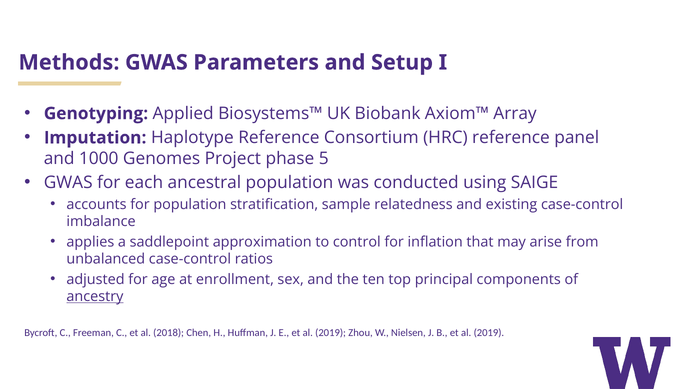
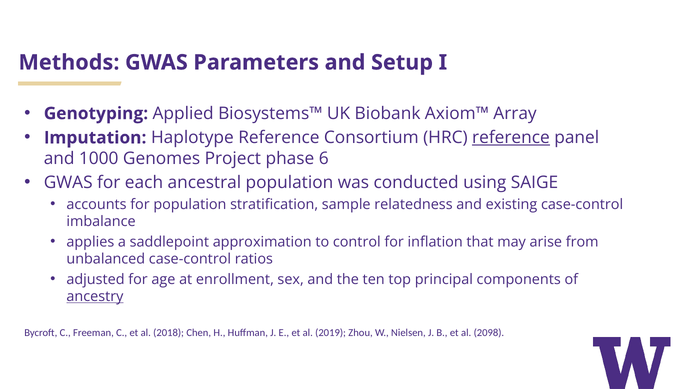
reference underline: none -> present (511, 138)
5: 5 -> 6 (324, 159)
B et al 2019: 2019 -> 2098 (489, 333)
